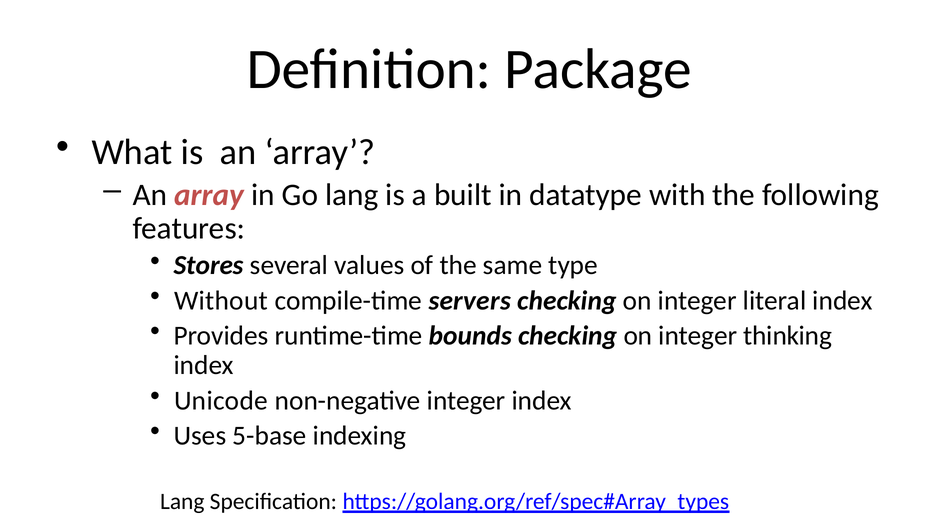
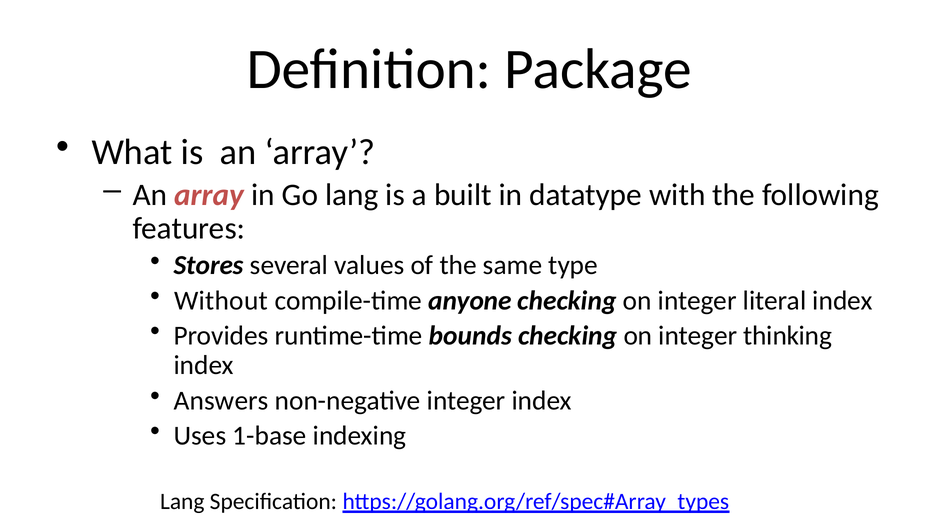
servers: servers -> anyone (470, 301)
Unicode: Unicode -> Answers (221, 401)
5-base: 5-base -> 1-base (269, 436)
